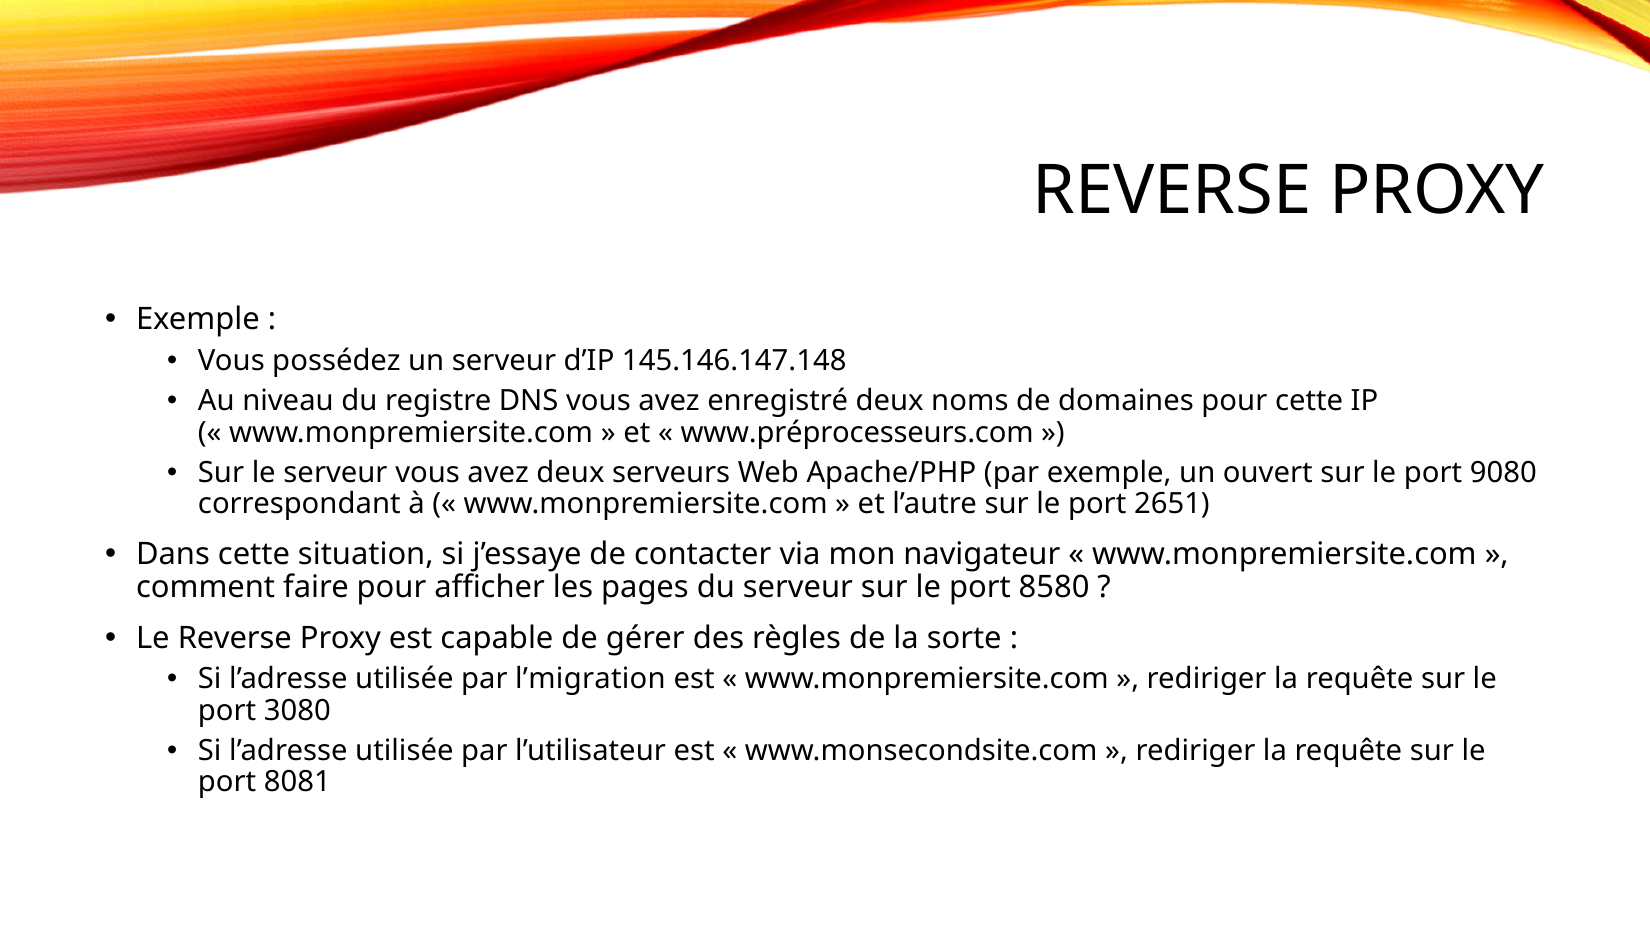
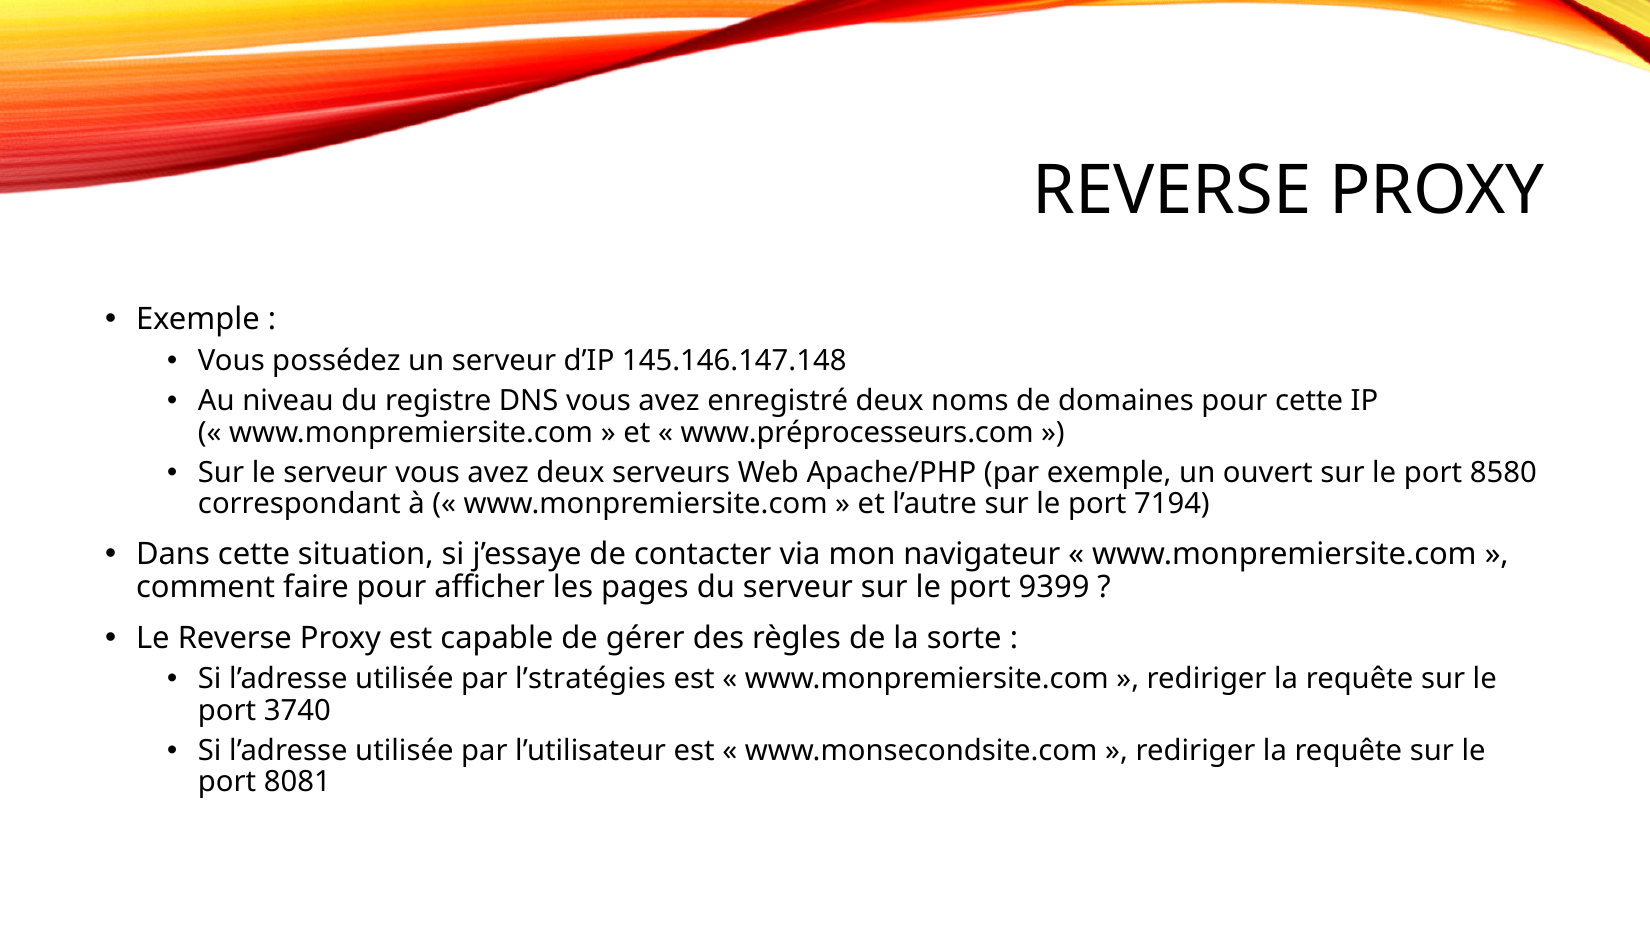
9080: 9080 -> 8580 (1503, 473)
2651: 2651 -> 7194 (1172, 504)
8580: 8580 -> 9399 (1054, 587)
l’migration: l’migration -> l’stratégies (590, 679)
3080: 3080 -> 3740 (297, 711)
